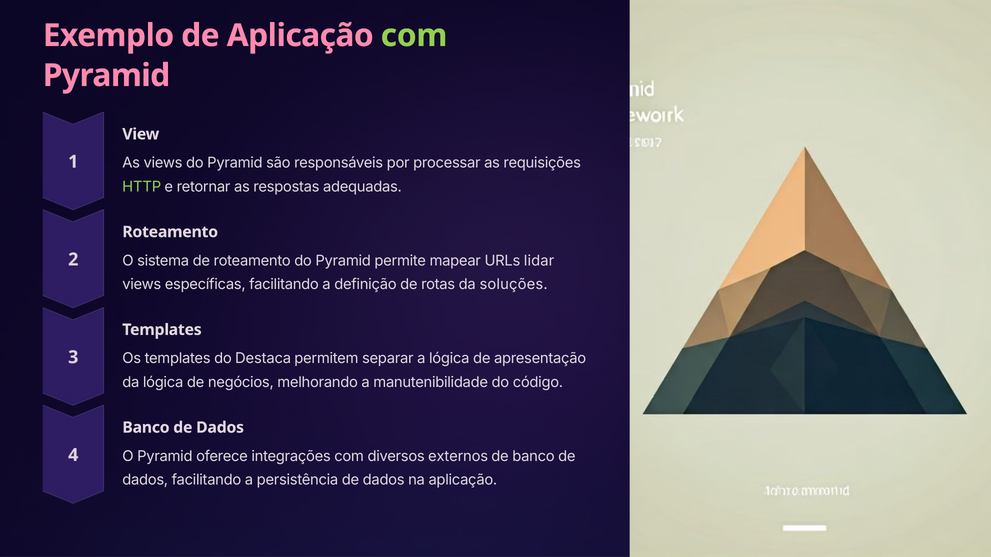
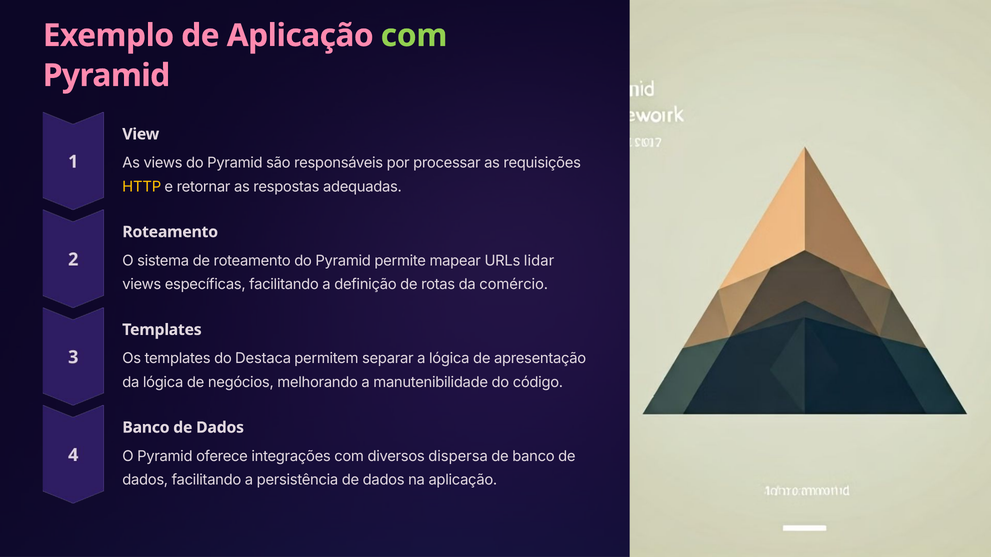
HTTP colour: light green -> yellow (142, 187)
soluções: soluções -> comércio (514, 285)
externos: externos -> dispersa (458, 457)
